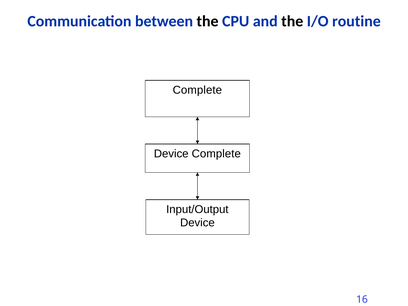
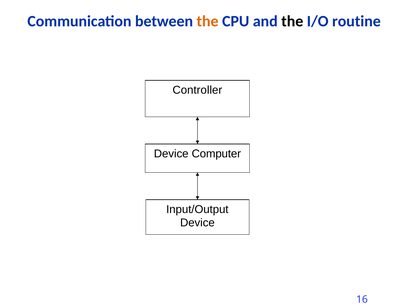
the colour: black -> orange (208, 21)
Complete: Complete -> Controller (197, 90)
Complete: Complete -> Computer (216, 154)
